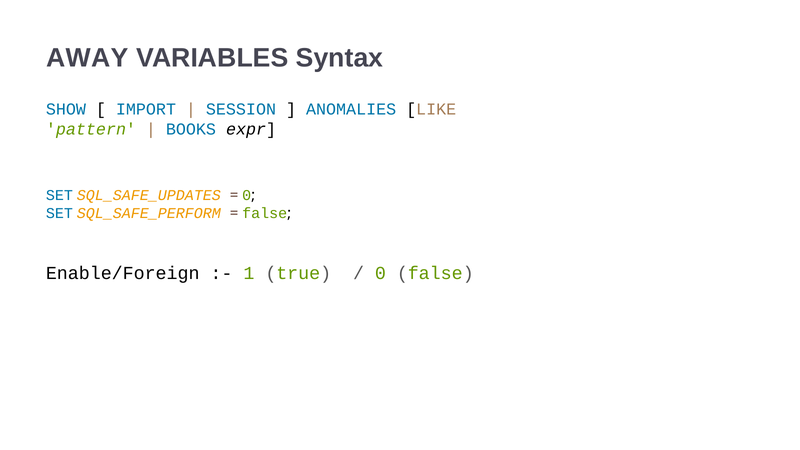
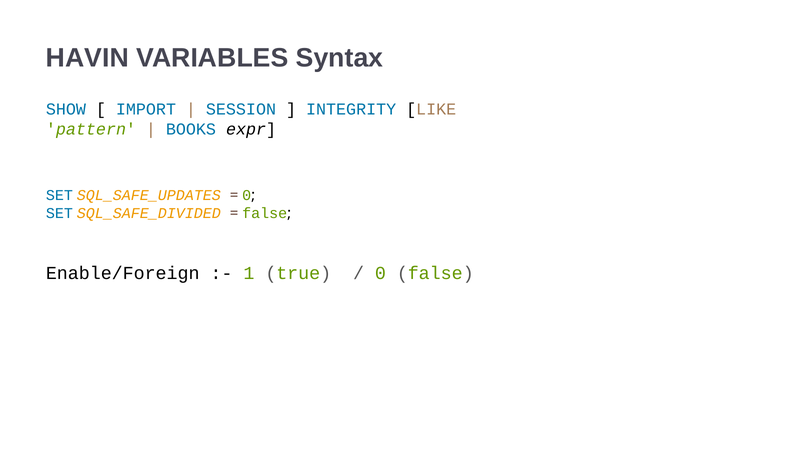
AWAY: AWAY -> HAVIN (87, 58)
ANOMALIES: ANOMALIES -> INTEGRITY (351, 109)
SQL_SAFE_PERFORM: SQL_SAFE_PERFORM -> SQL_SAFE_DIVIDED (149, 213)
